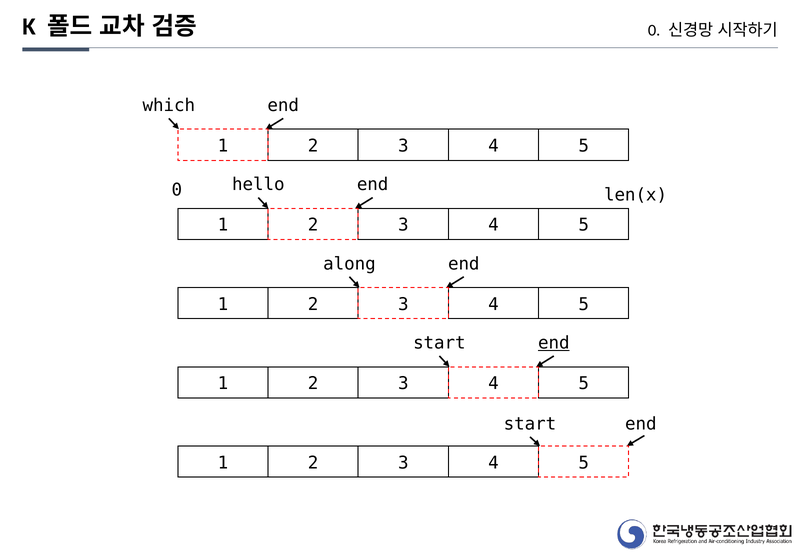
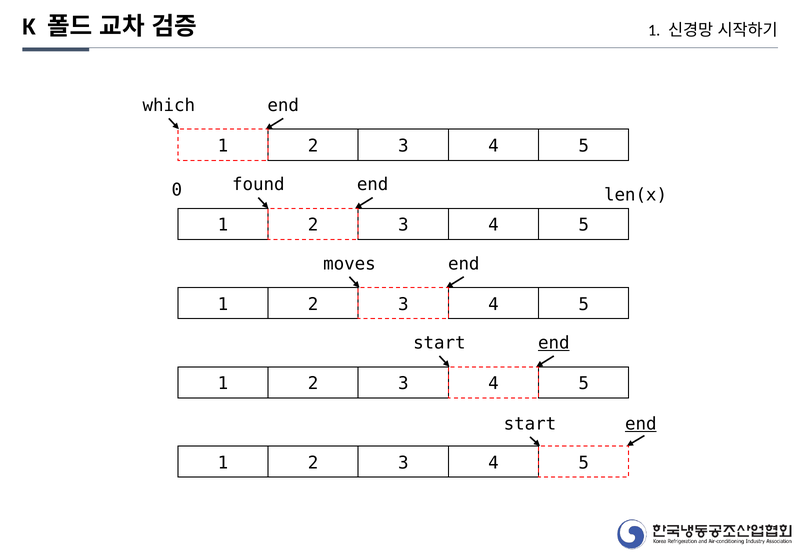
0: 0 -> 1 (654, 30)
hello: hello -> found (258, 185)
along: along -> moves (349, 264)
end underline: none -> present (641, 424)
